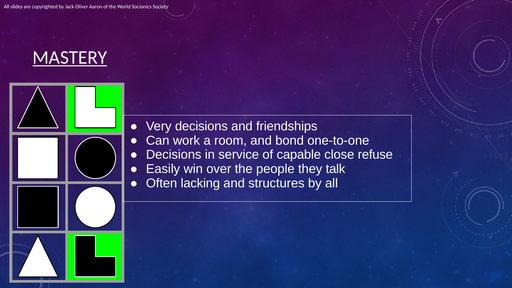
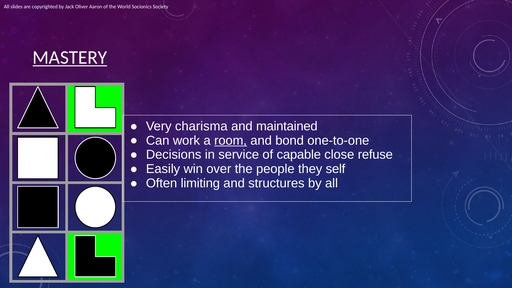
Very decisions: decisions -> charisma (201, 126)
friendships: friendships -> maintained (287, 126)
room underline: none -> present (231, 140)
talk: talk -> self (336, 169)
lacking: lacking -> limiting (200, 183)
